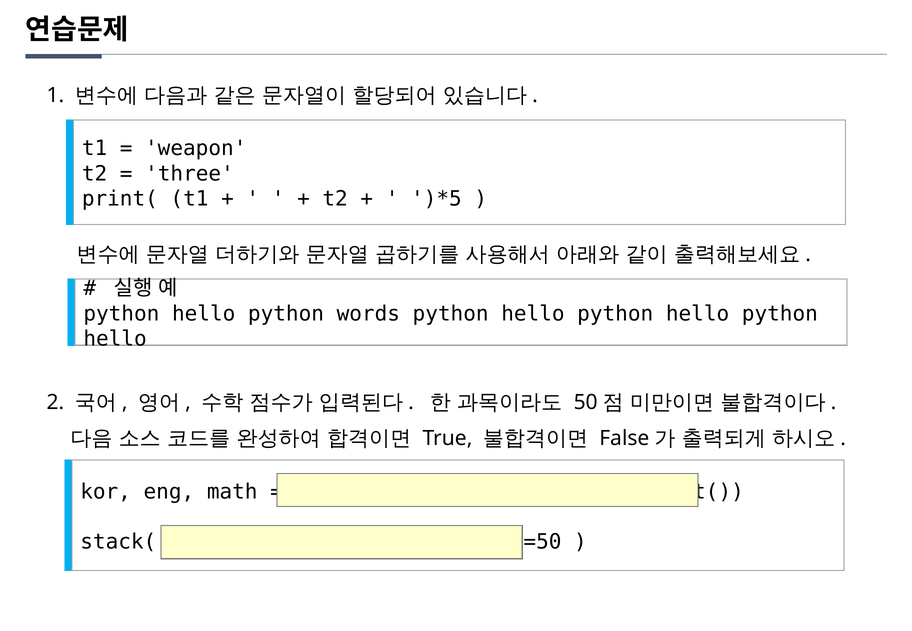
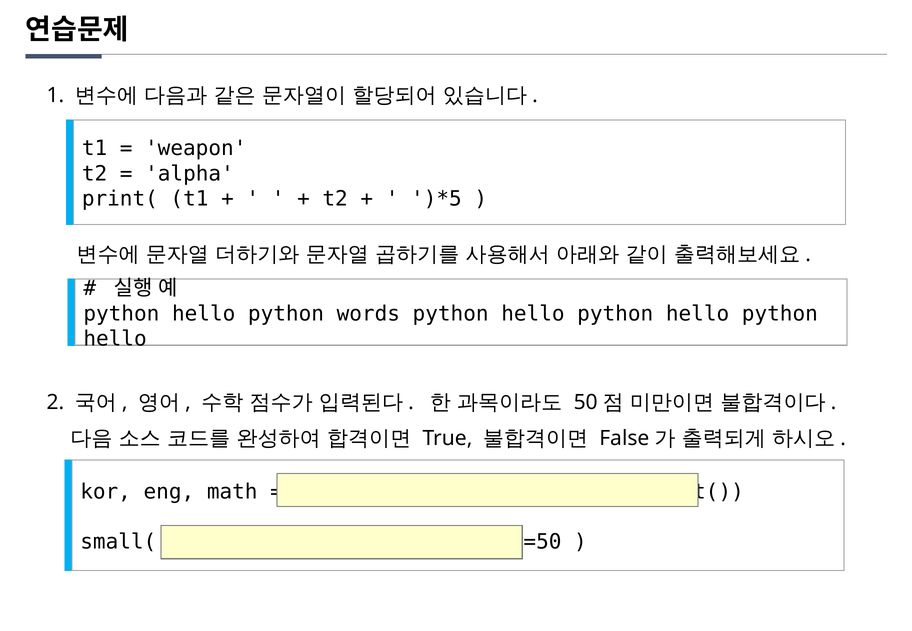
three: three -> alpha (189, 174)
stack(: stack( -> small( (118, 542)
